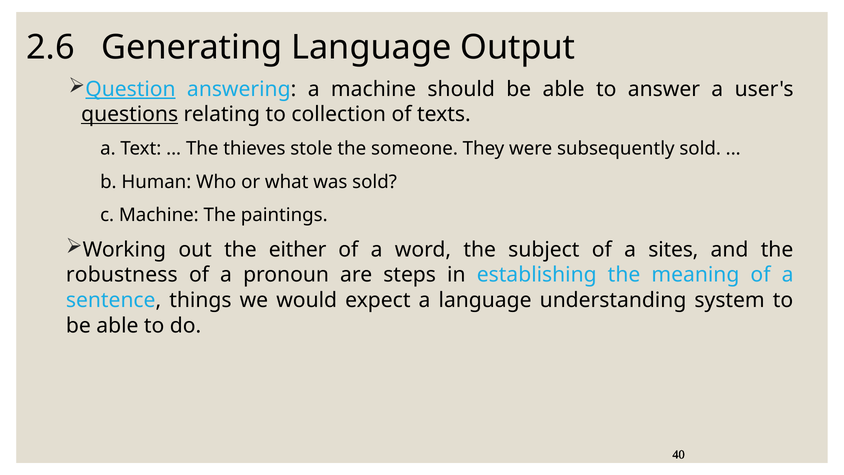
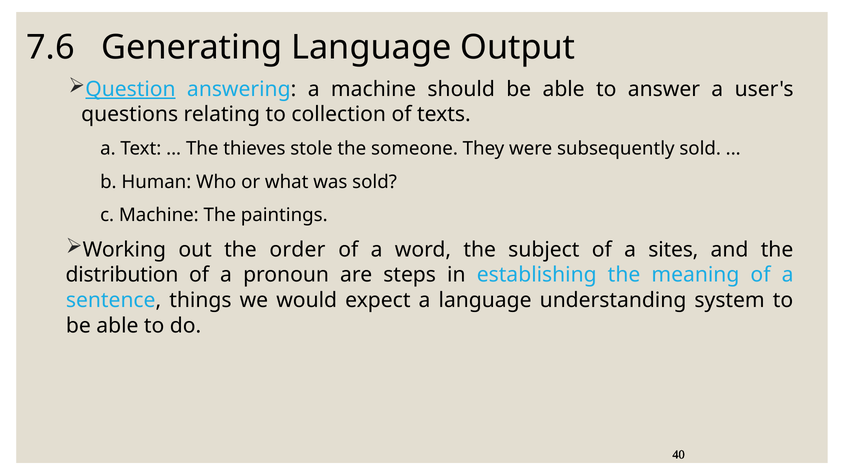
2.6: 2.6 -> 7.6 (51, 47)
questions underline: present -> none (130, 114)
either: either -> order (297, 249)
robustness: robustness -> distribution (122, 275)
